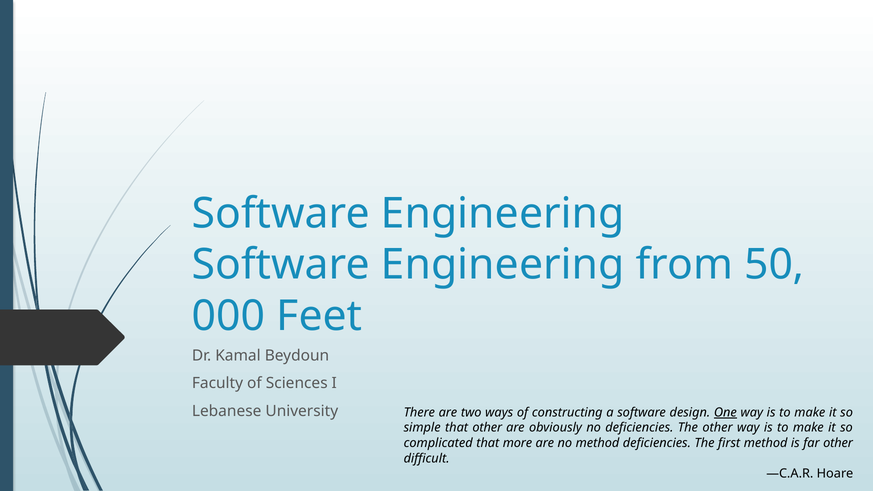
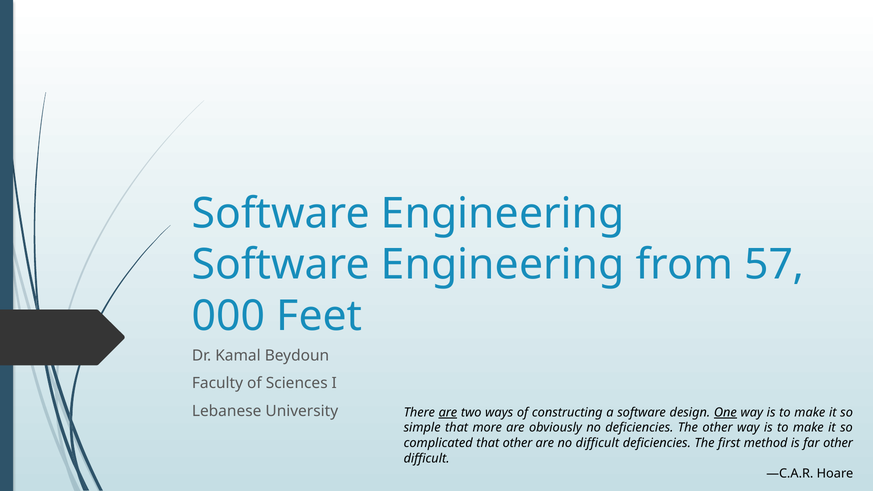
50: 50 -> 57 (774, 265)
are underline: none -> present (448, 413)
that other: other -> more (487, 428)
that more: more -> other (517, 443)
no method: method -> difficult (597, 443)
